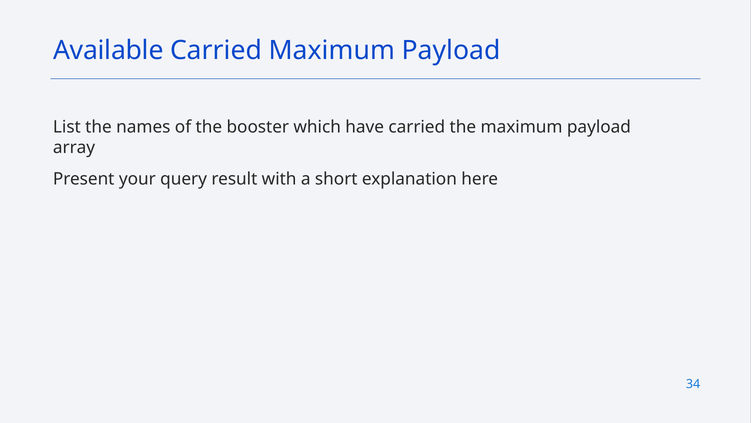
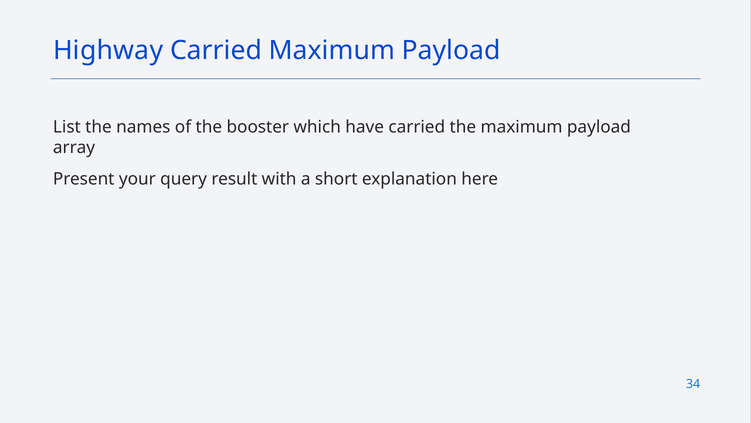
Available: Available -> Highway (108, 50)
